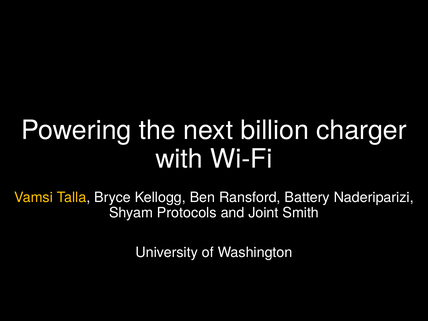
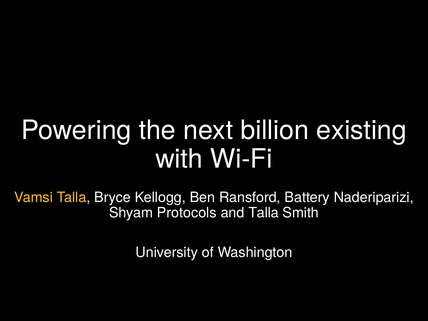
charger: charger -> existing (361, 130)
and Joint: Joint -> Talla (264, 213)
